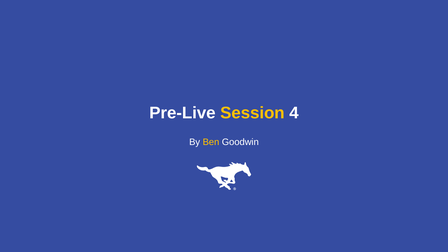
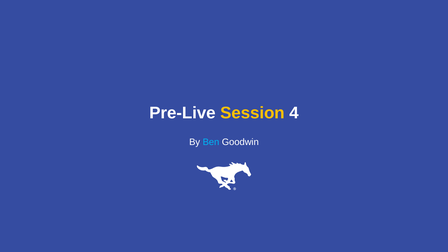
Ben colour: yellow -> light blue (211, 142)
